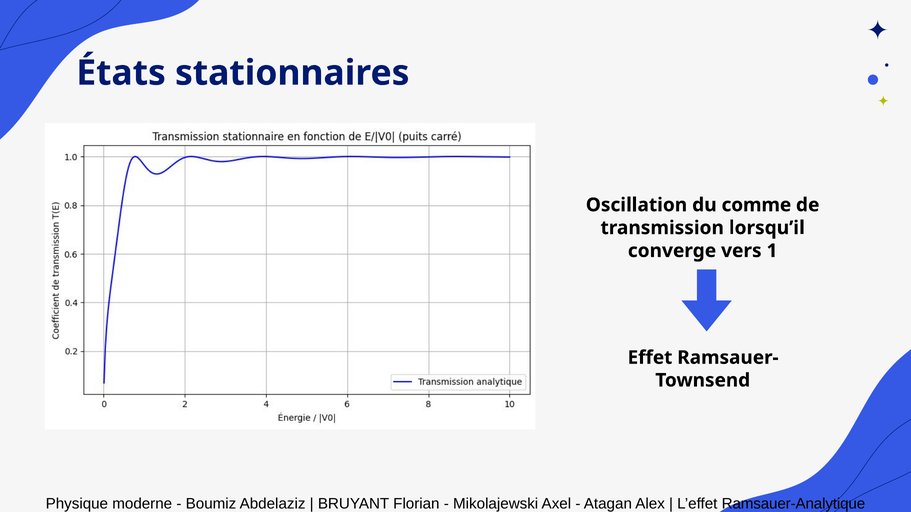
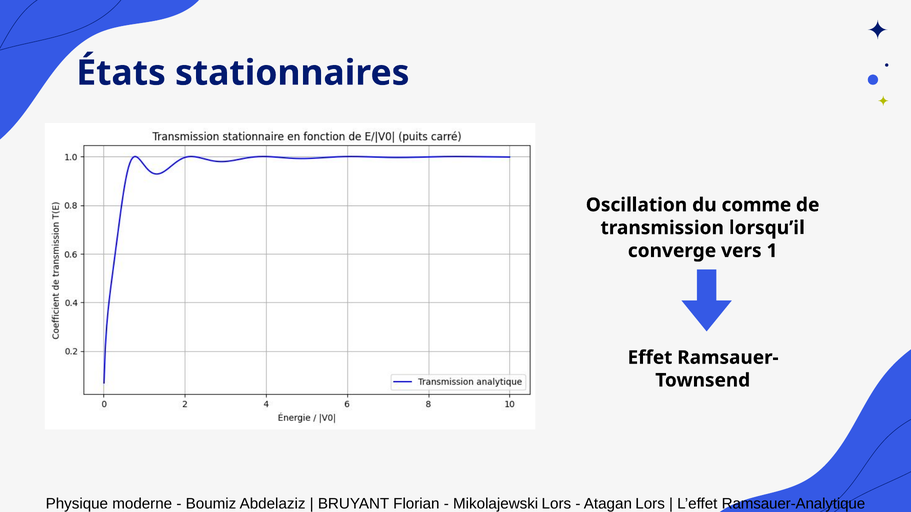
Mikolajewski Axel: Axel -> Lors (556, 504)
Atagan Alex: Alex -> Lors (650, 504)
